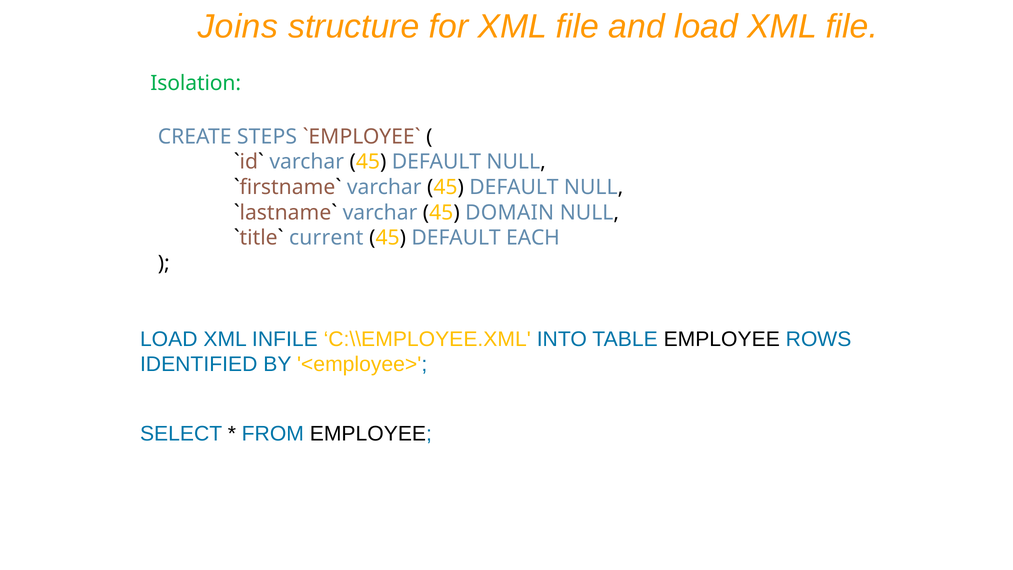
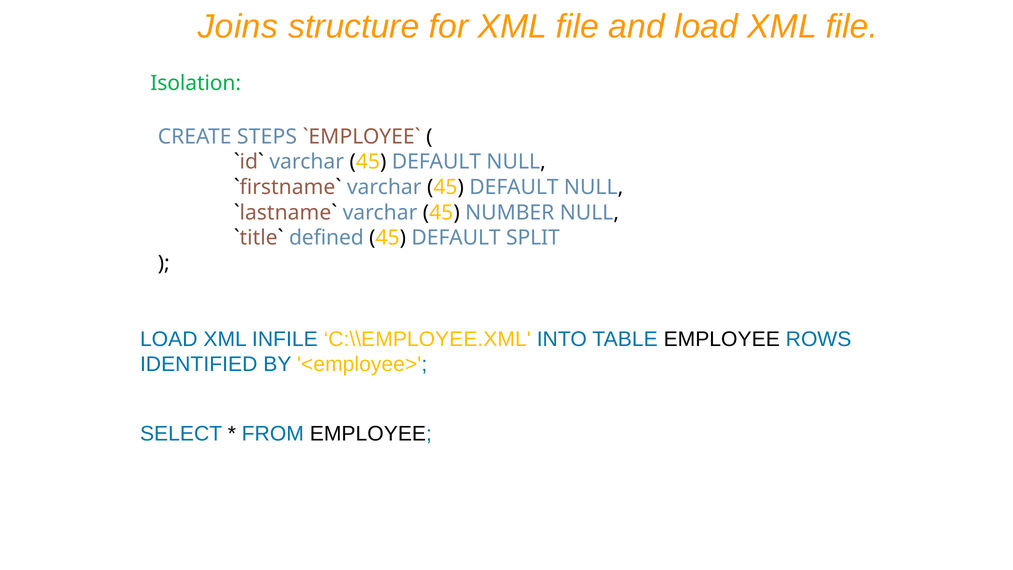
DOMAIN: DOMAIN -> NUMBER (510, 213)
current: current -> defined (326, 238)
EACH: EACH -> SPLIT (533, 238)
